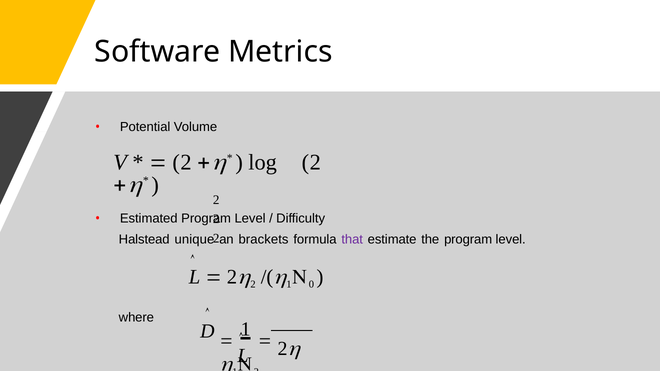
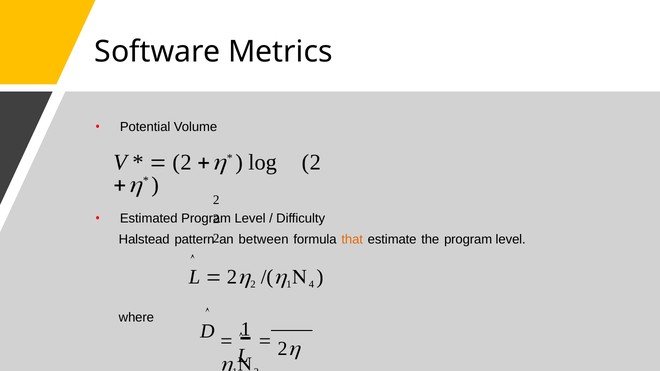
unique: unique -> pattern (195, 239)
brackets: brackets -> between (264, 239)
that colour: purple -> orange (352, 239)
0: 0 -> 4 (311, 285)
